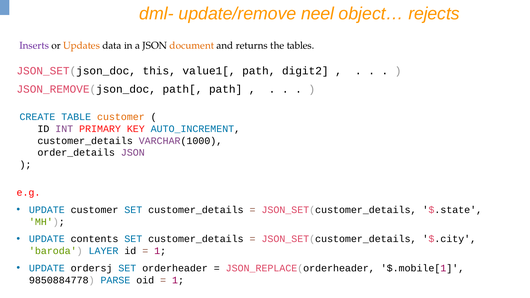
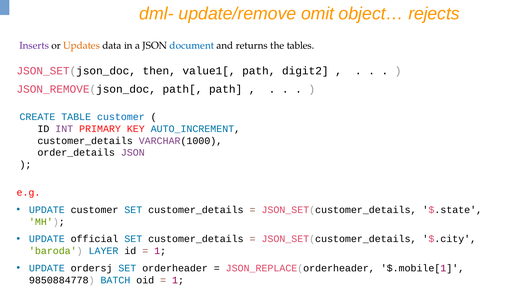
neel: neel -> omit (318, 14)
document colour: orange -> blue (192, 46)
this: this -> then (159, 71)
customer colour: orange -> blue (121, 117)
contents: contents -> official (95, 239)
PARSE: PARSE -> BATCH (115, 280)
